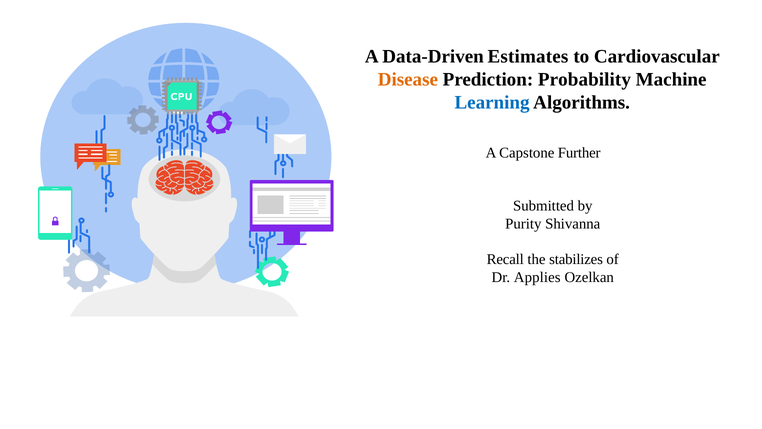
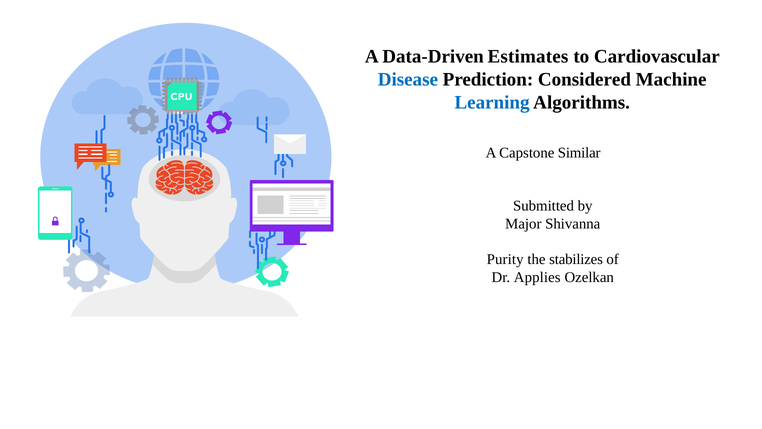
Disease colour: orange -> blue (408, 79)
Probability: Probability -> Considered (584, 79)
Further: Further -> Similar (579, 153)
Purity: Purity -> Major (523, 224)
Recall: Recall -> Purity (505, 259)
